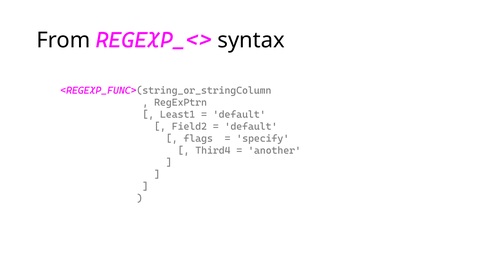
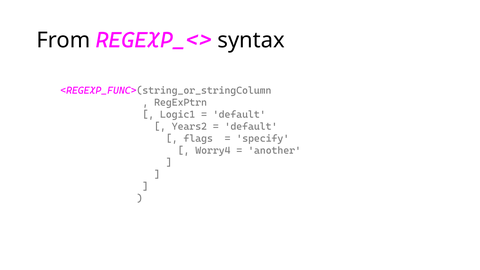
Least1: Least1 -> Logic1 (178, 114)
Field2: Field2 -> Years2 (189, 126)
Third4: Third4 -> Worry4 (213, 150)
